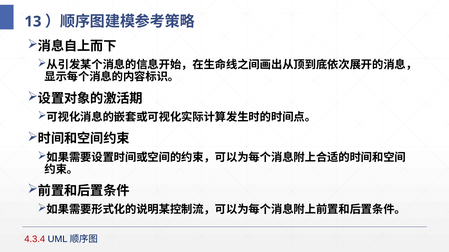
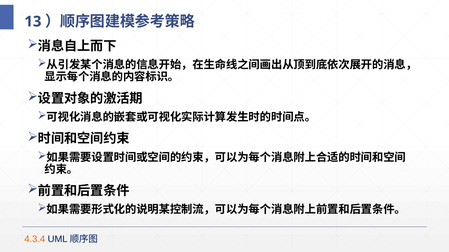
4.3.4 colour: red -> orange (35, 240)
